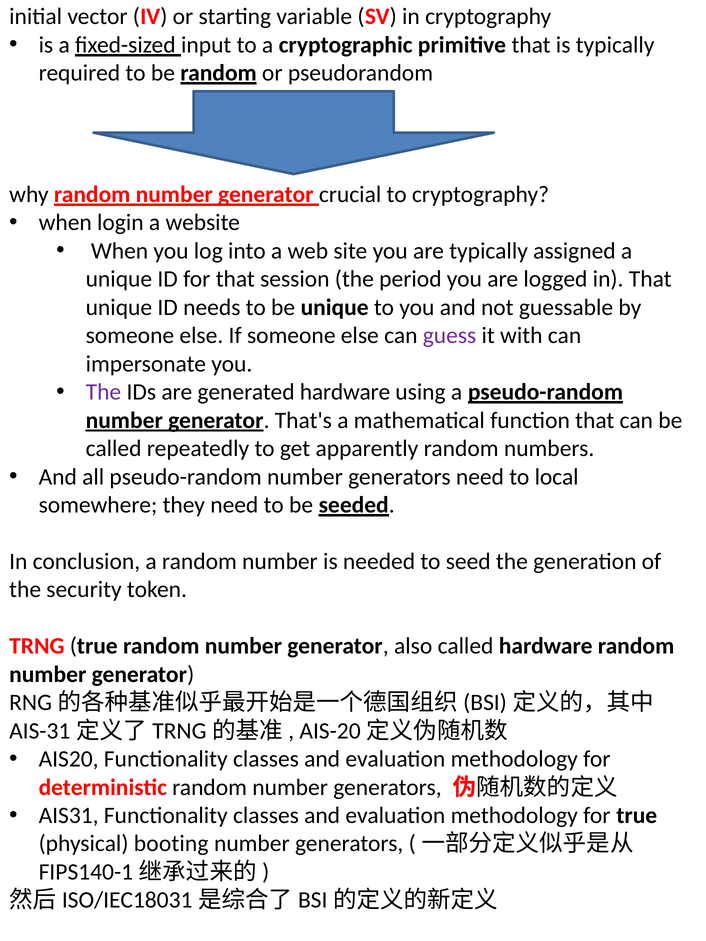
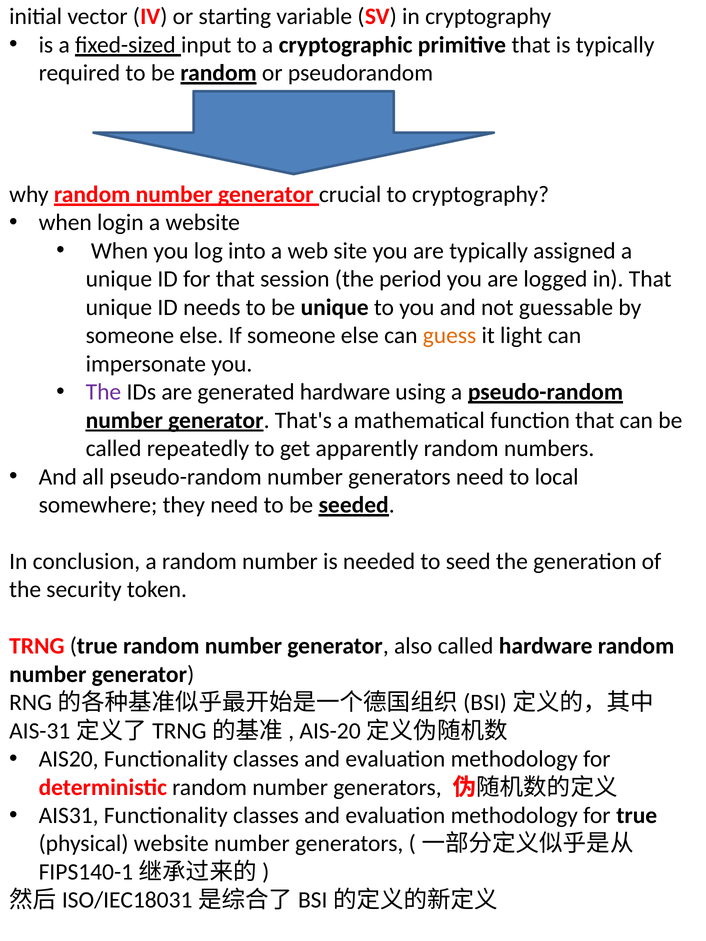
guess colour: purple -> orange (450, 336)
with: with -> light (521, 336)
physical booting: booting -> website (171, 844)
